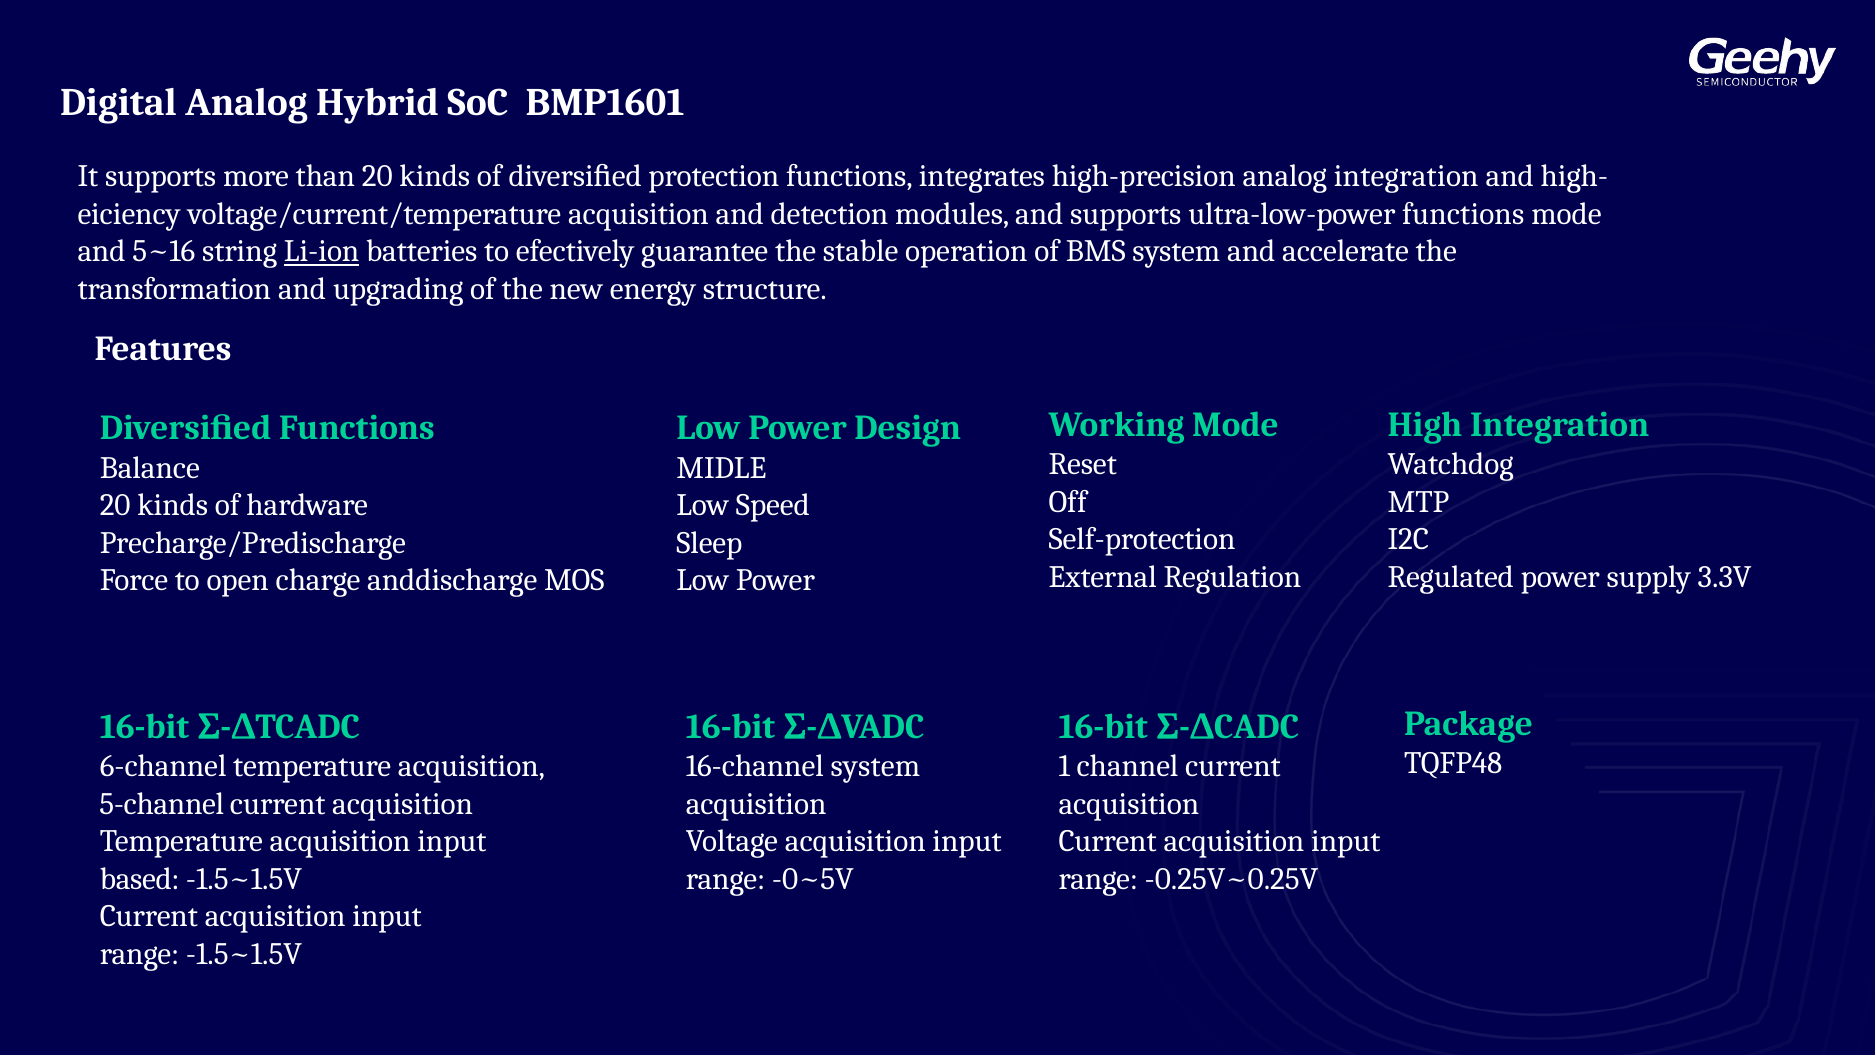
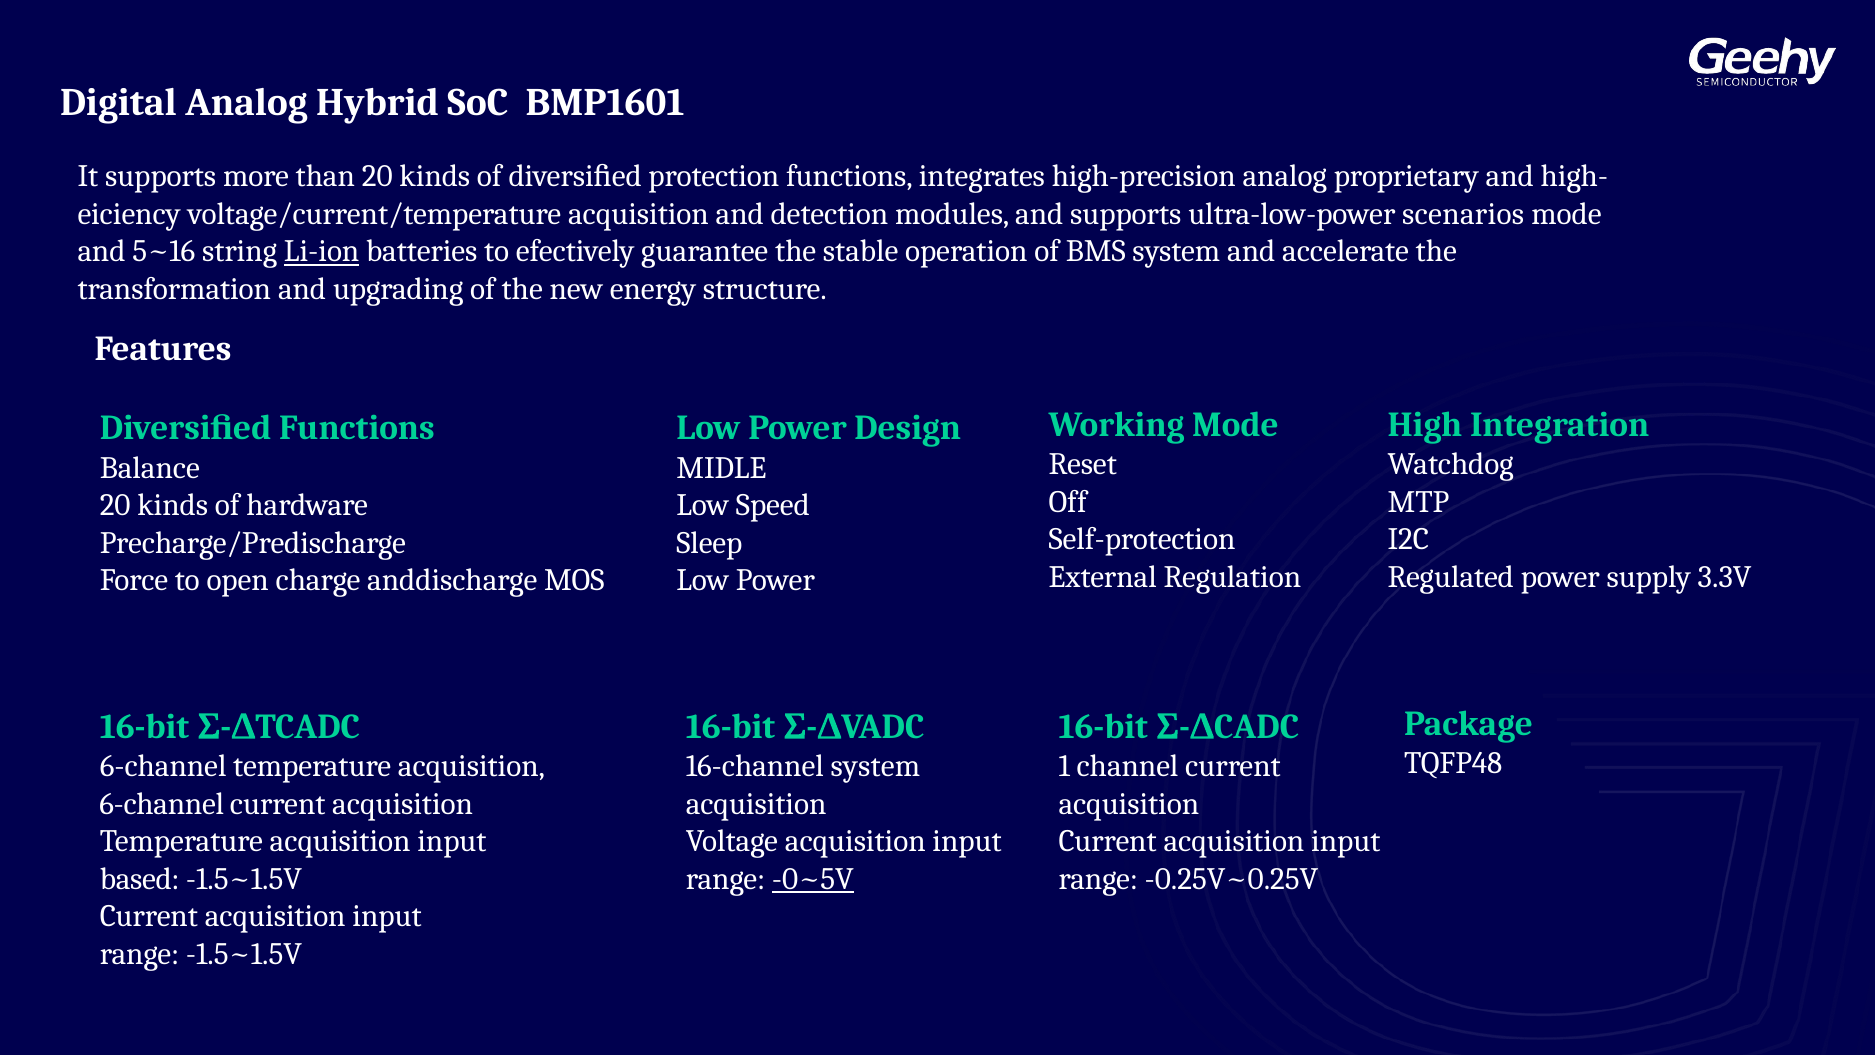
analog integration: integration -> proprietary (1406, 176)
ultra-low-power functions: functions -> scenarios (1463, 214)
5-channel: 5-channel -> 6-channel (162, 804)
-0~5V underline: none -> present (813, 879)
